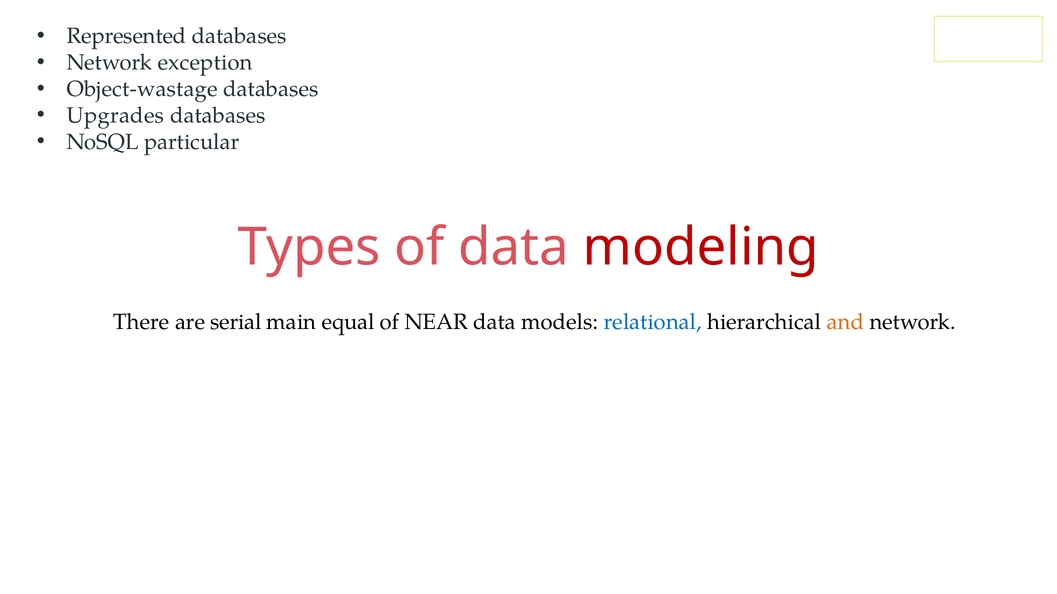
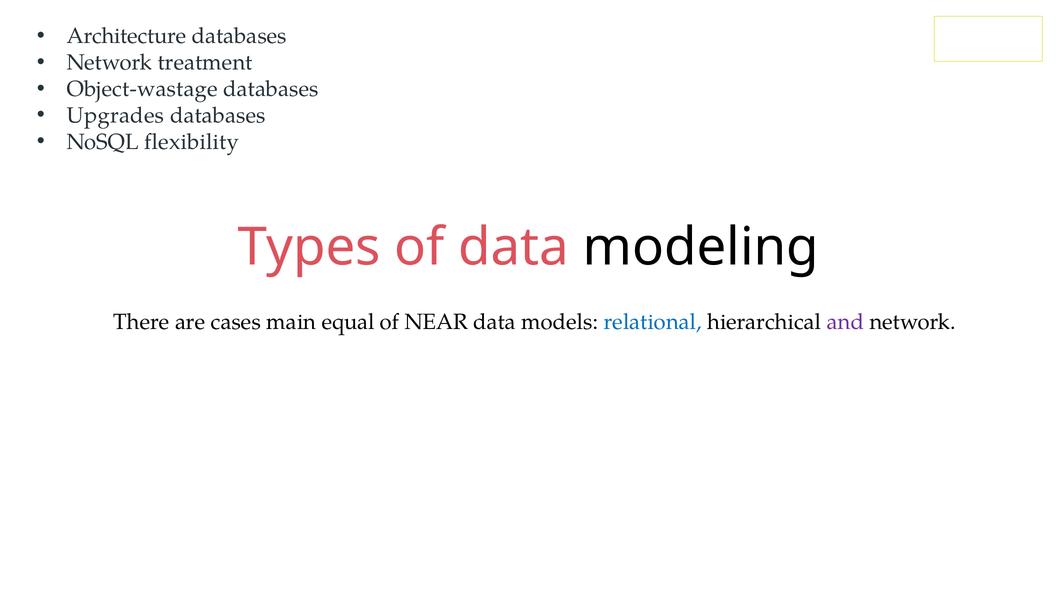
Represented: Represented -> Architecture (126, 36)
exception: exception -> treatment (205, 63)
particular: particular -> flexibility (192, 142)
modeling colour: red -> black (701, 248)
serial: serial -> cases (236, 322)
and colour: orange -> purple (845, 322)
